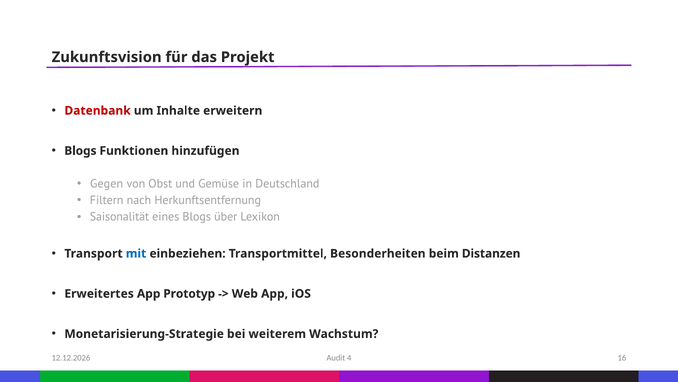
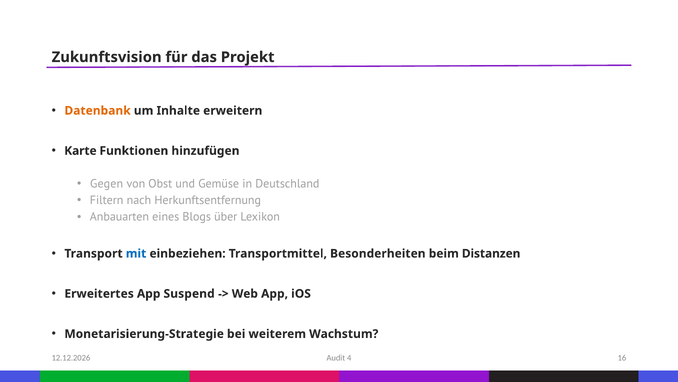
Datenbank colour: red -> orange (98, 110)
Blogs: Blogs -> Karte (80, 151)
Saisonalität: Saisonalität -> Anbauarten (119, 217)
Prototyp: Prototyp -> Suspend (189, 293)
